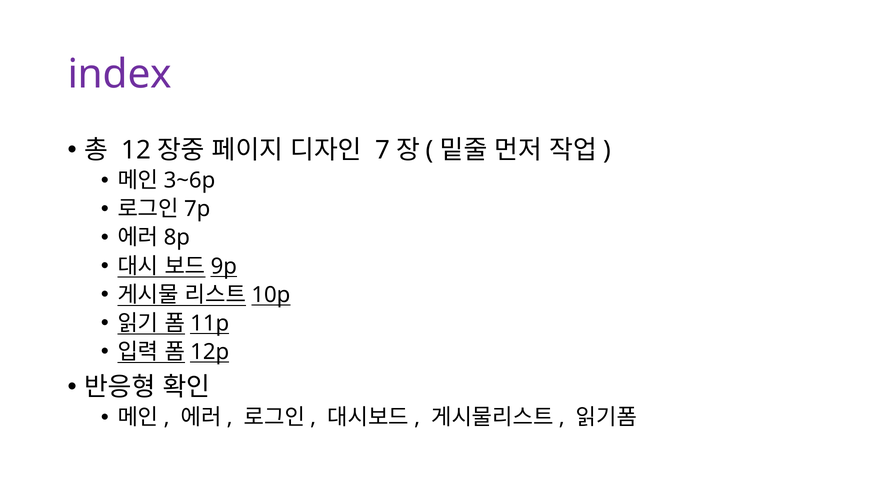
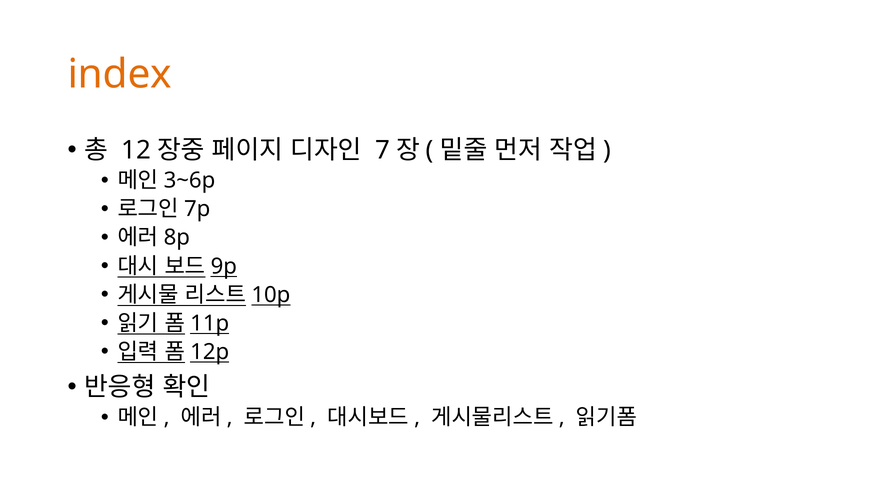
index colour: purple -> orange (120, 75)
